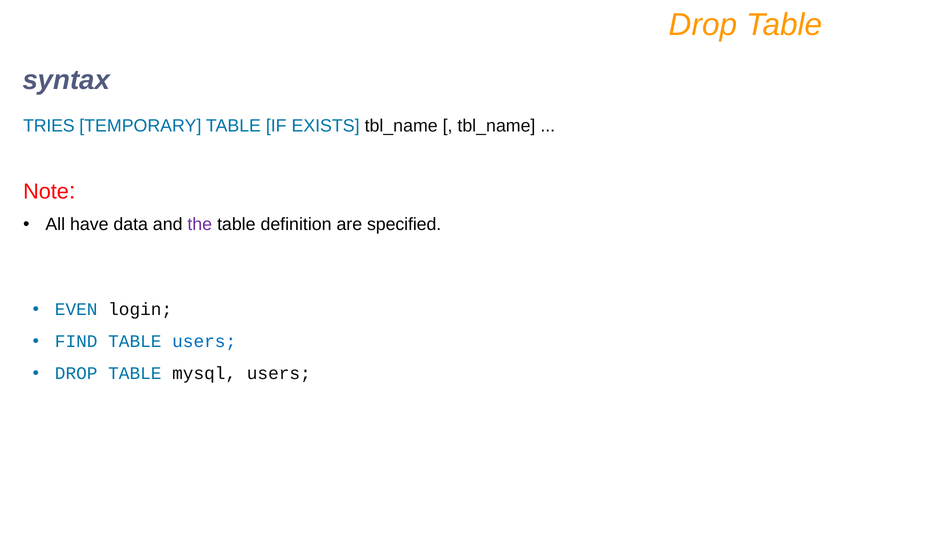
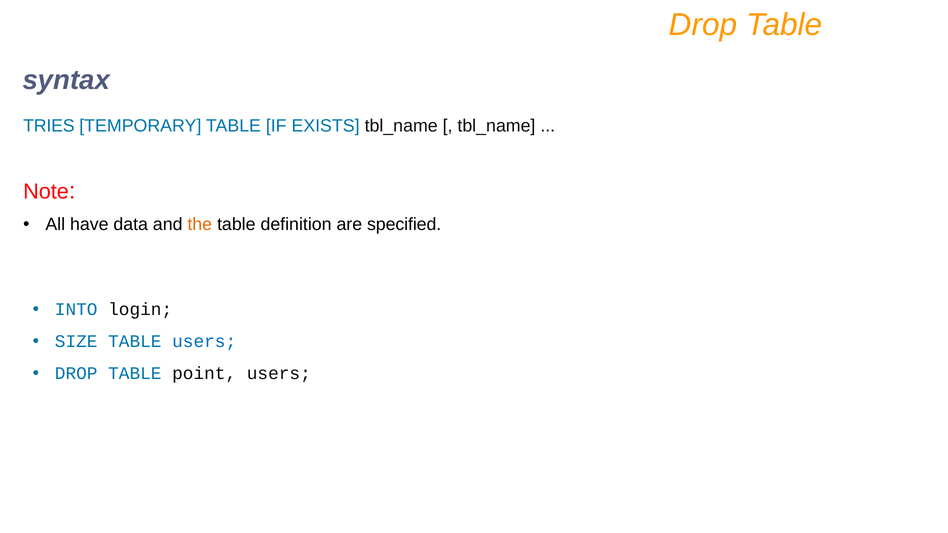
the colour: purple -> orange (200, 225)
EVEN: EVEN -> INTO (76, 310)
FIND: FIND -> SIZE (76, 342)
mysql: mysql -> point (204, 374)
